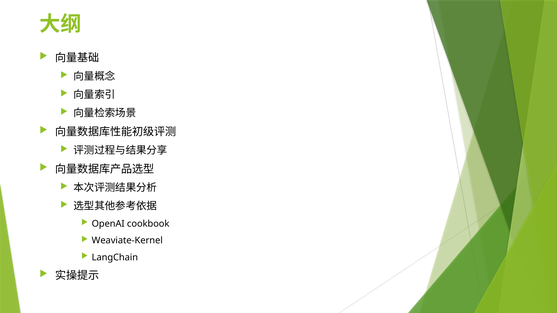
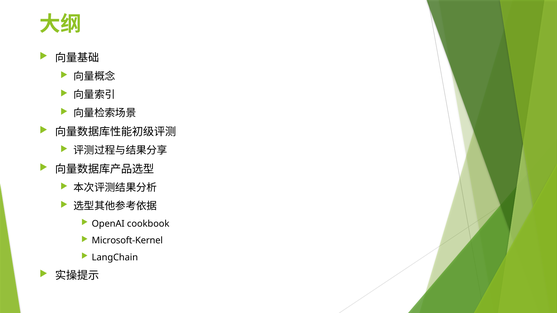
Weaviate-Kernel: Weaviate-Kernel -> Microsoft-Kernel (127, 241)
